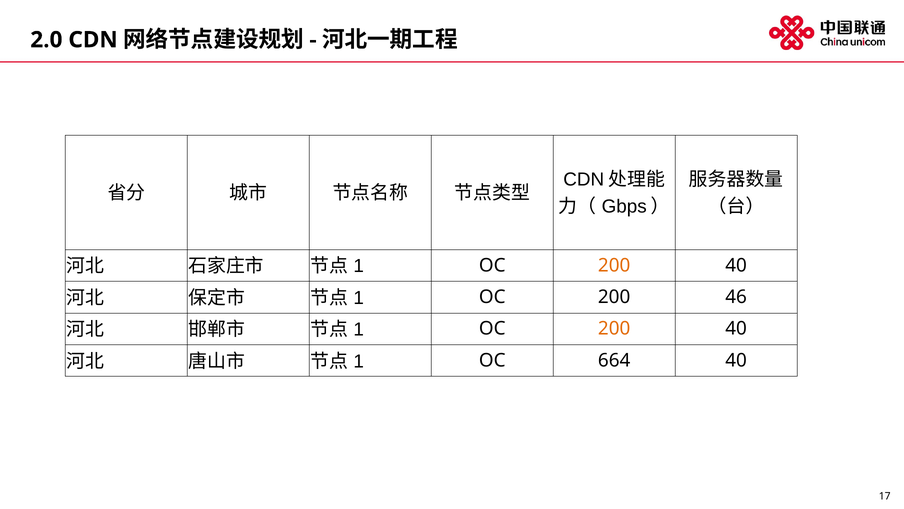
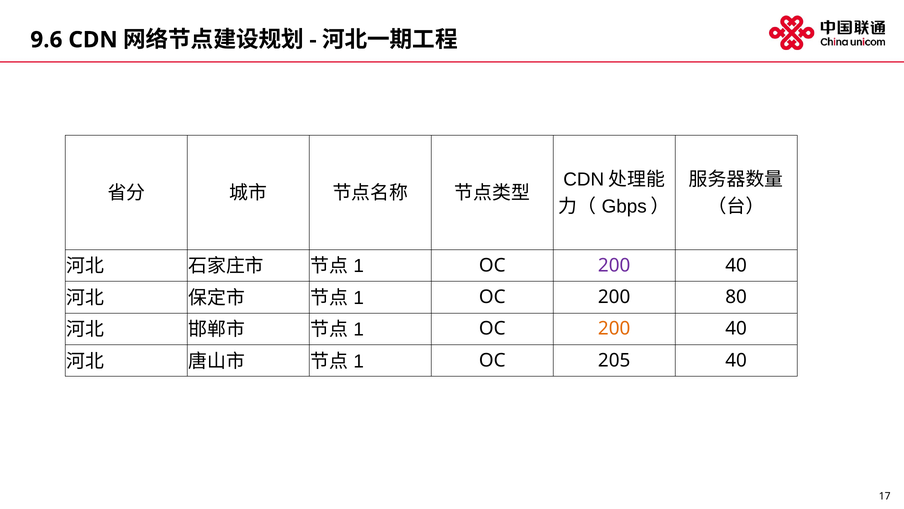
2.0: 2.0 -> 9.6 (46, 40)
200 colour: orange -> purple (614, 265)
46: 46 -> 80 (736, 297)
664: 664 -> 205 (614, 360)
